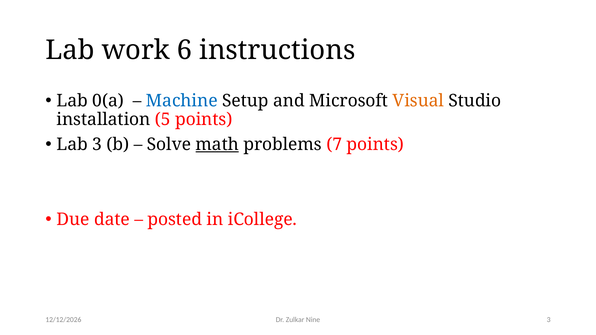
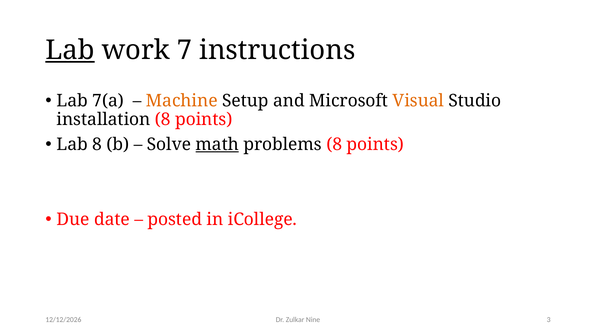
Lab underline: none -> present (70, 50)
6: 6 -> 7 (185, 50)
0(a: 0(a -> 7(a (108, 101)
Machine colour: blue -> orange (182, 101)
installation 5: 5 -> 8 (163, 120)
Lab 3: 3 -> 8 (97, 145)
problems 7: 7 -> 8 (334, 145)
